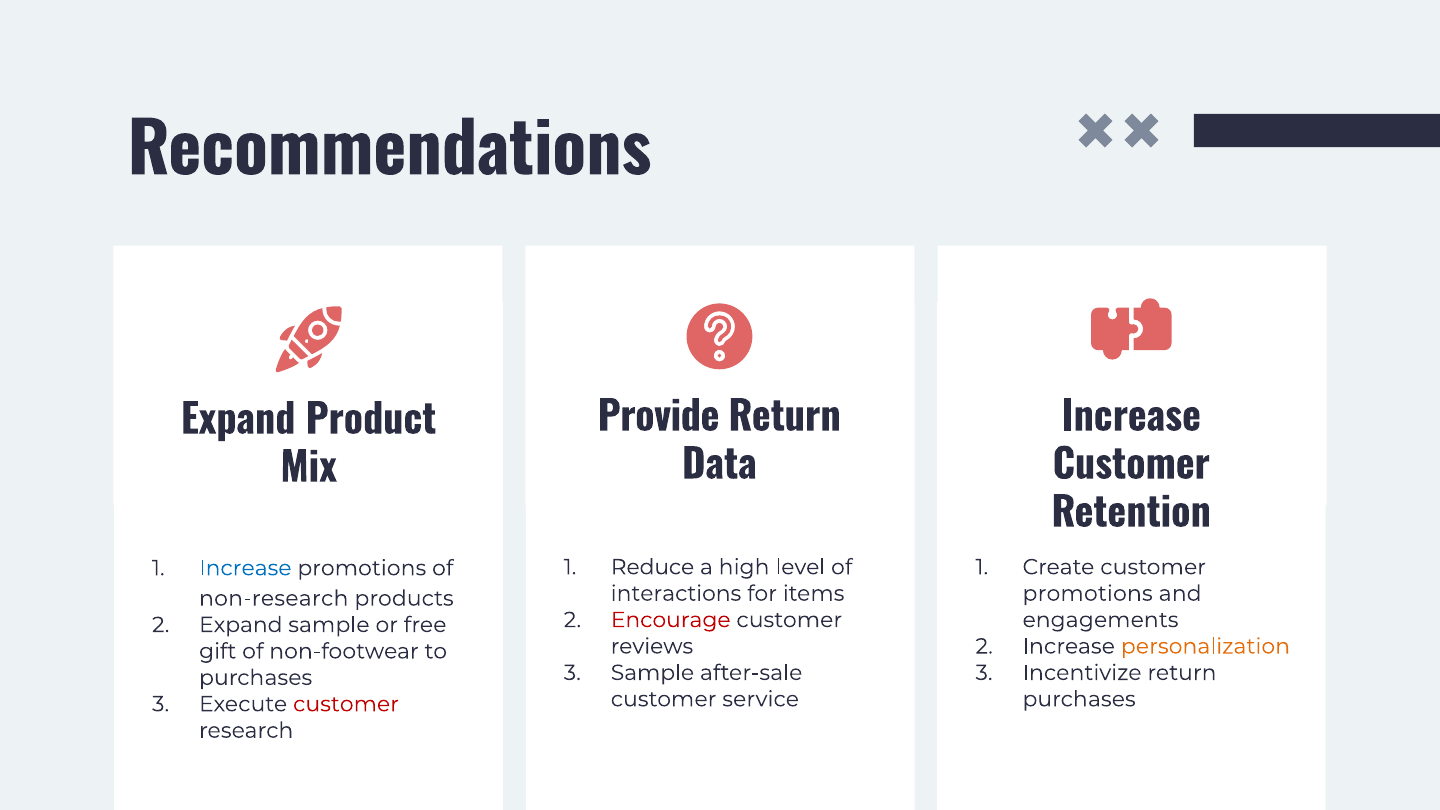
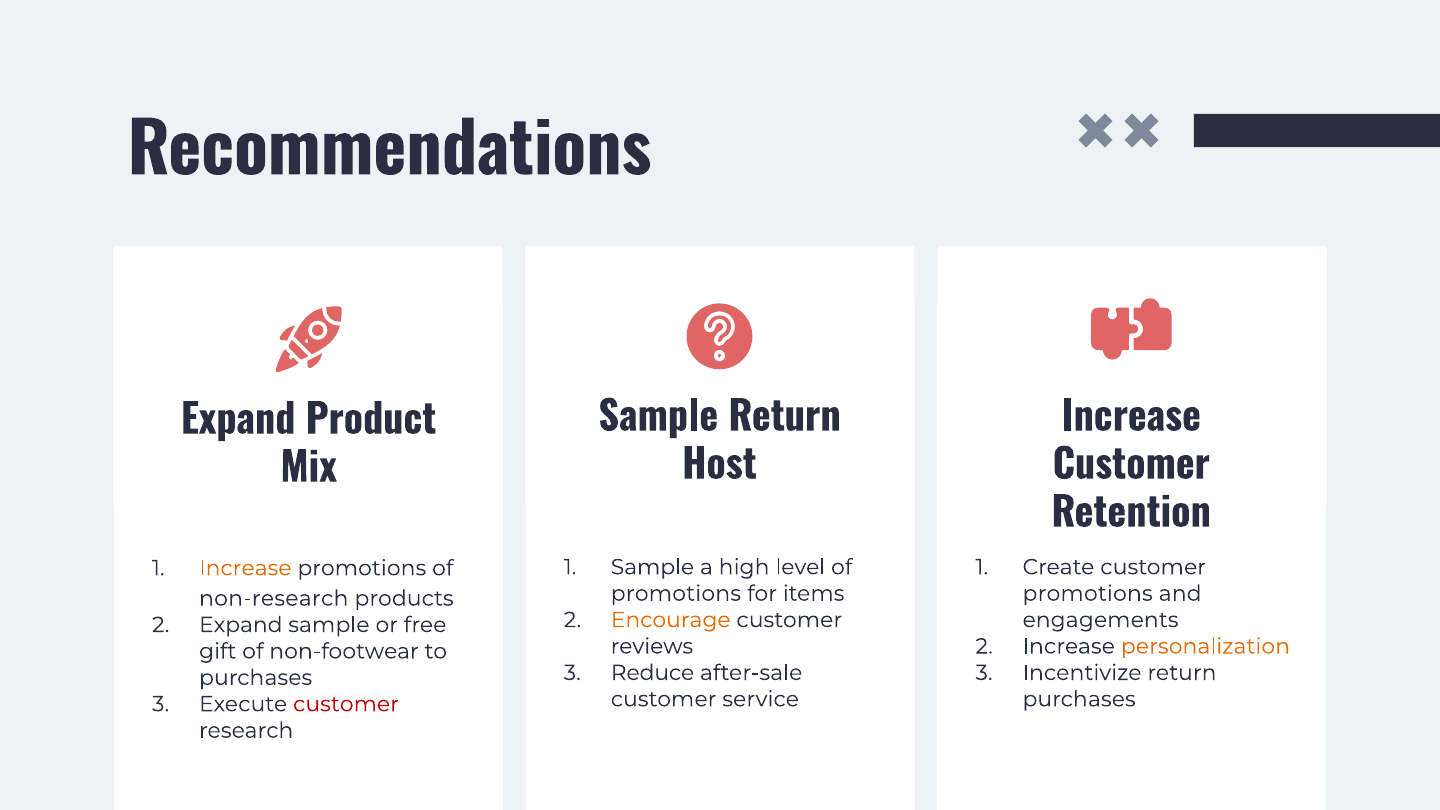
Provide: Provide -> Sample (658, 417)
Data: Data -> Host (719, 465)
Reduce: Reduce -> Sample (652, 567)
Increase colour: blue -> orange (245, 568)
interactions: interactions -> promotions (676, 594)
Encourage colour: red -> orange (671, 620)
Sample: Sample -> Reduce (653, 673)
